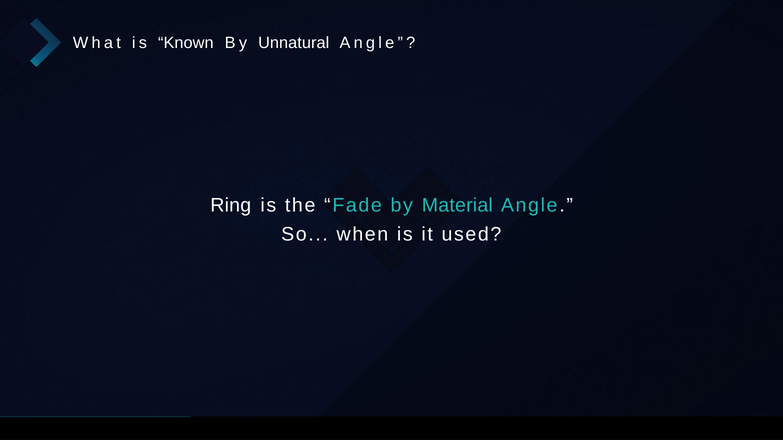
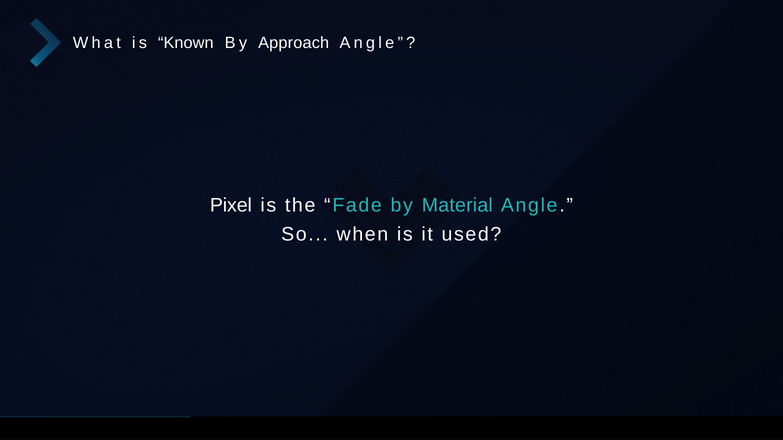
Unnatural: Unnatural -> Approach (294, 43)
Ring: Ring -> Pixel (231, 205)
